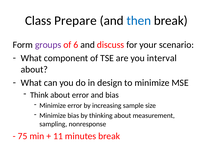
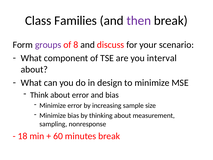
Prepare: Prepare -> Families (76, 21)
then colour: blue -> purple (139, 21)
6: 6 -> 8 (76, 45)
75: 75 -> 18 (23, 136)
11: 11 -> 60 (58, 136)
